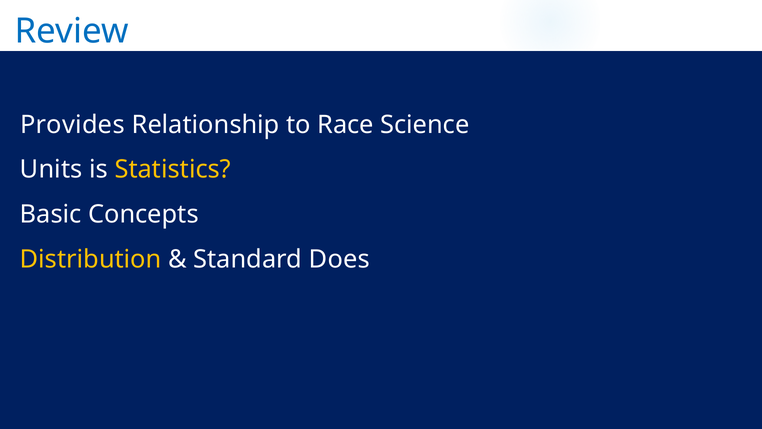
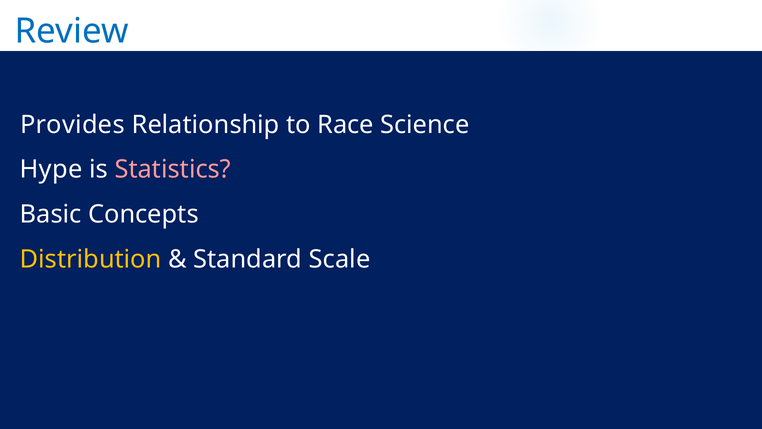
Units: Units -> Hype (51, 169)
Statistics colour: yellow -> pink (173, 169)
Does: Does -> Scale (340, 259)
